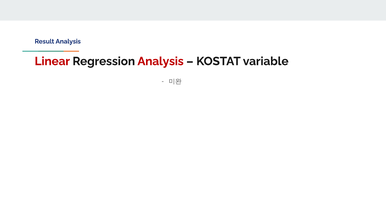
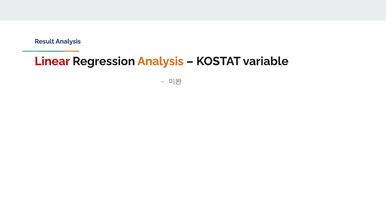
Analysis colour: red -> orange (161, 61)
